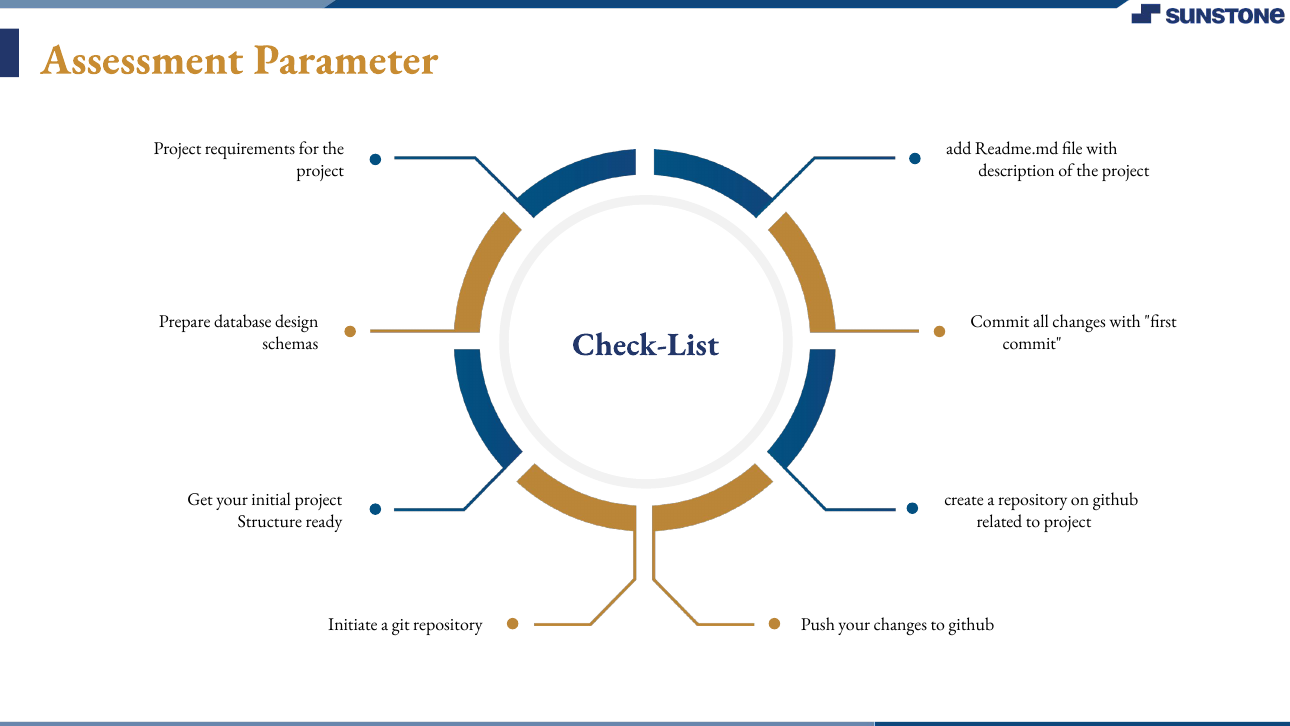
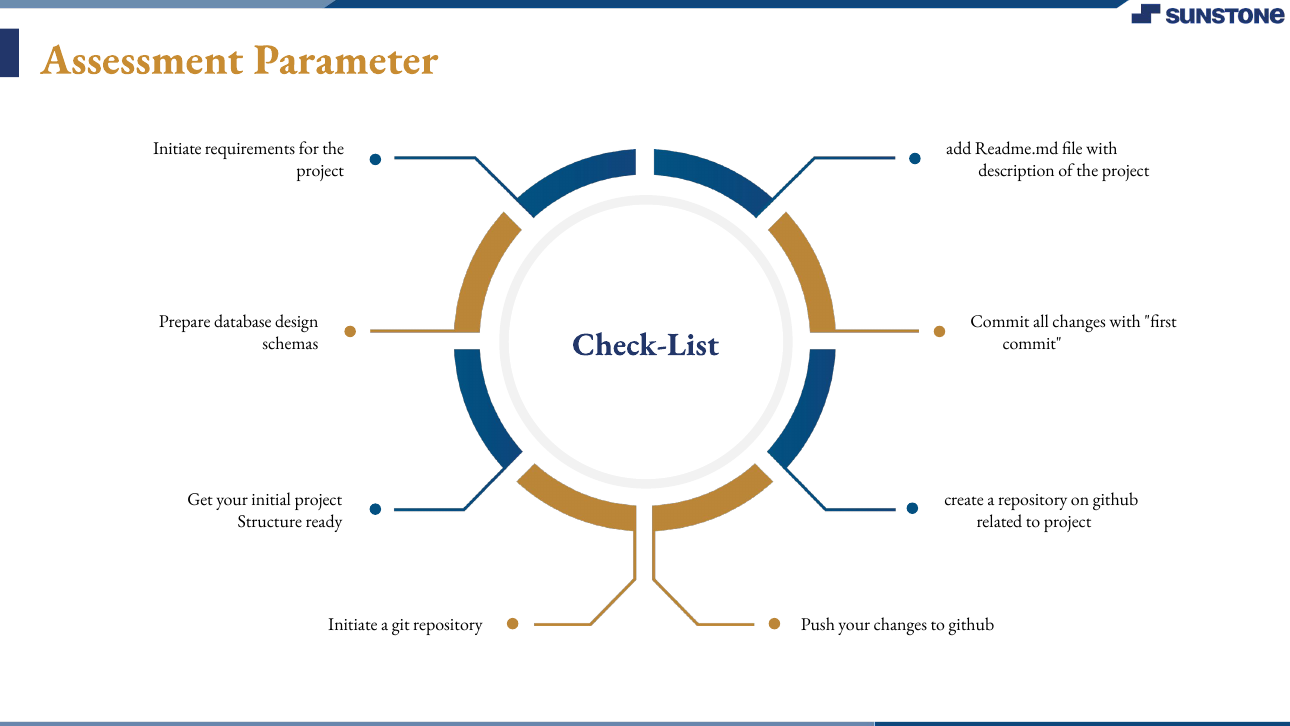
Project: Project -> Initiate (177, 149)
